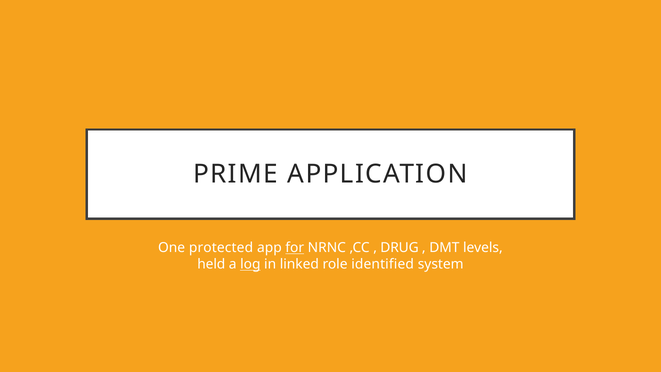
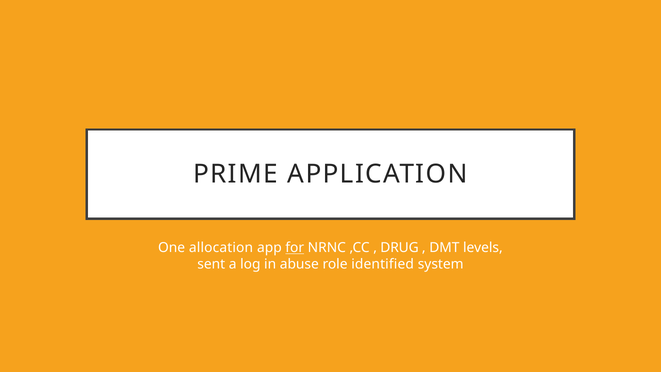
protected: protected -> allocation (221, 248)
held: held -> sent (211, 264)
log underline: present -> none (250, 264)
linked: linked -> abuse (299, 264)
